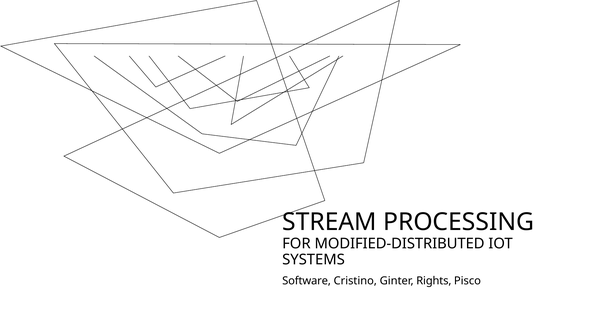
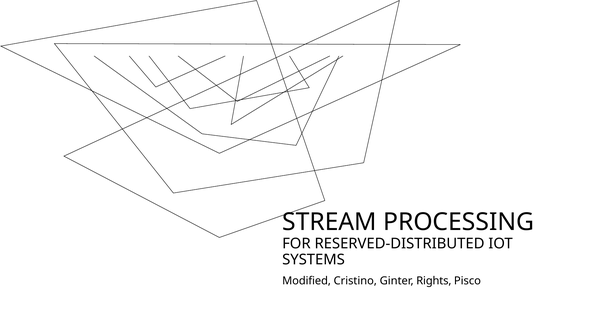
MODIFIED-DISTRIBUTED: MODIFIED-DISTRIBUTED -> RESERVED-DISTRIBUTED (399, 244)
Software: Software -> Modified (307, 281)
